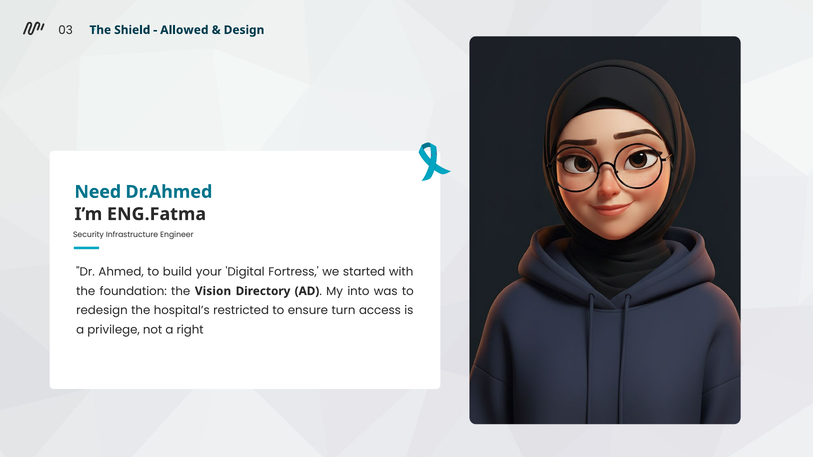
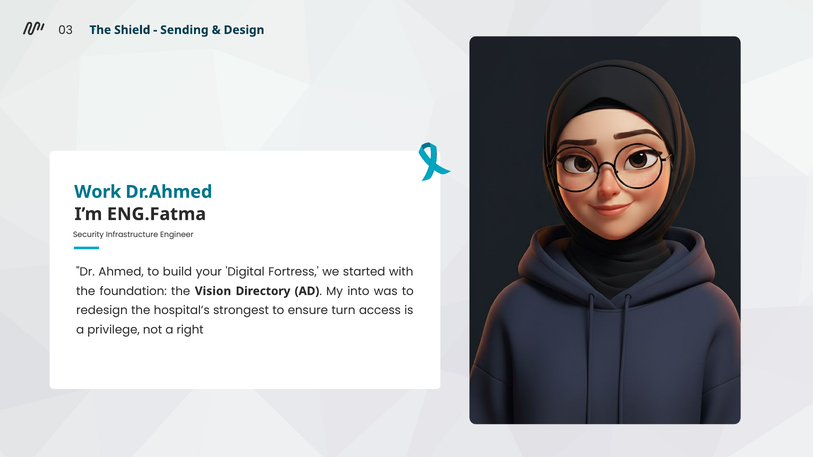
Allowed: Allowed -> Sending (184, 30)
Need: Need -> Work (98, 192)
restricted: restricted -> strongest (241, 311)
